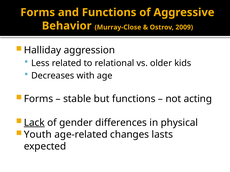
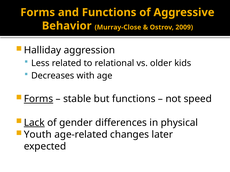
Forms underline: none -> present (39, 99)
acting: acting -> speed (198, 99)
lasts: lasts -> later (162, 135)
